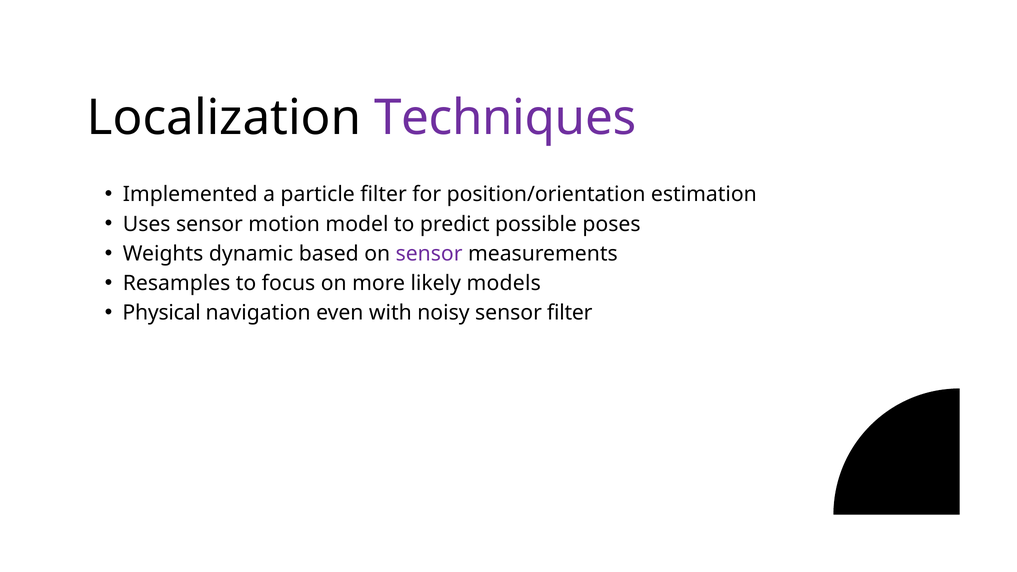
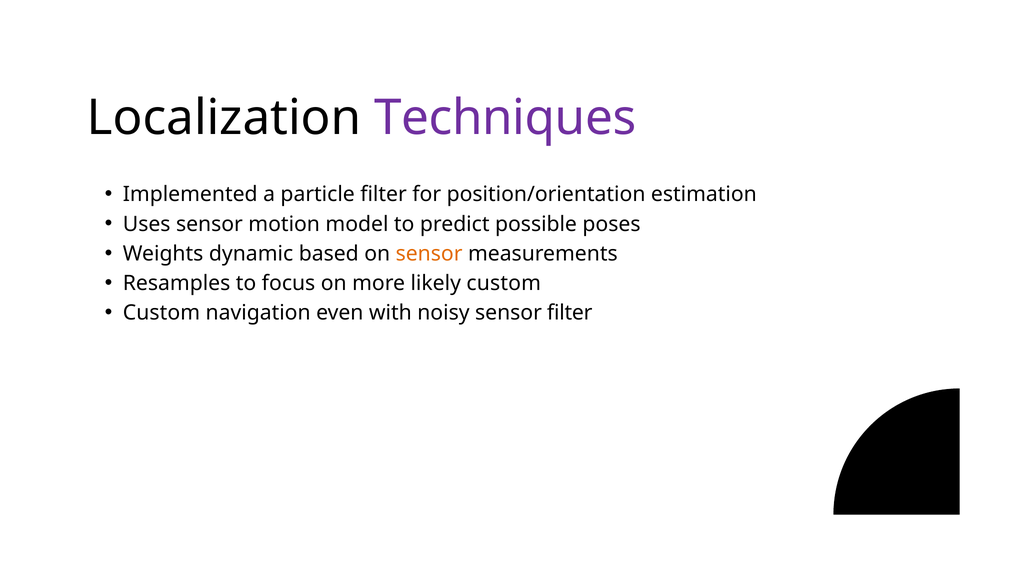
sensor colour: purple -> orange (429, 254)
likely models: models -> custom (504, 283)
Physical: Physical -> Custom (161, 313)
